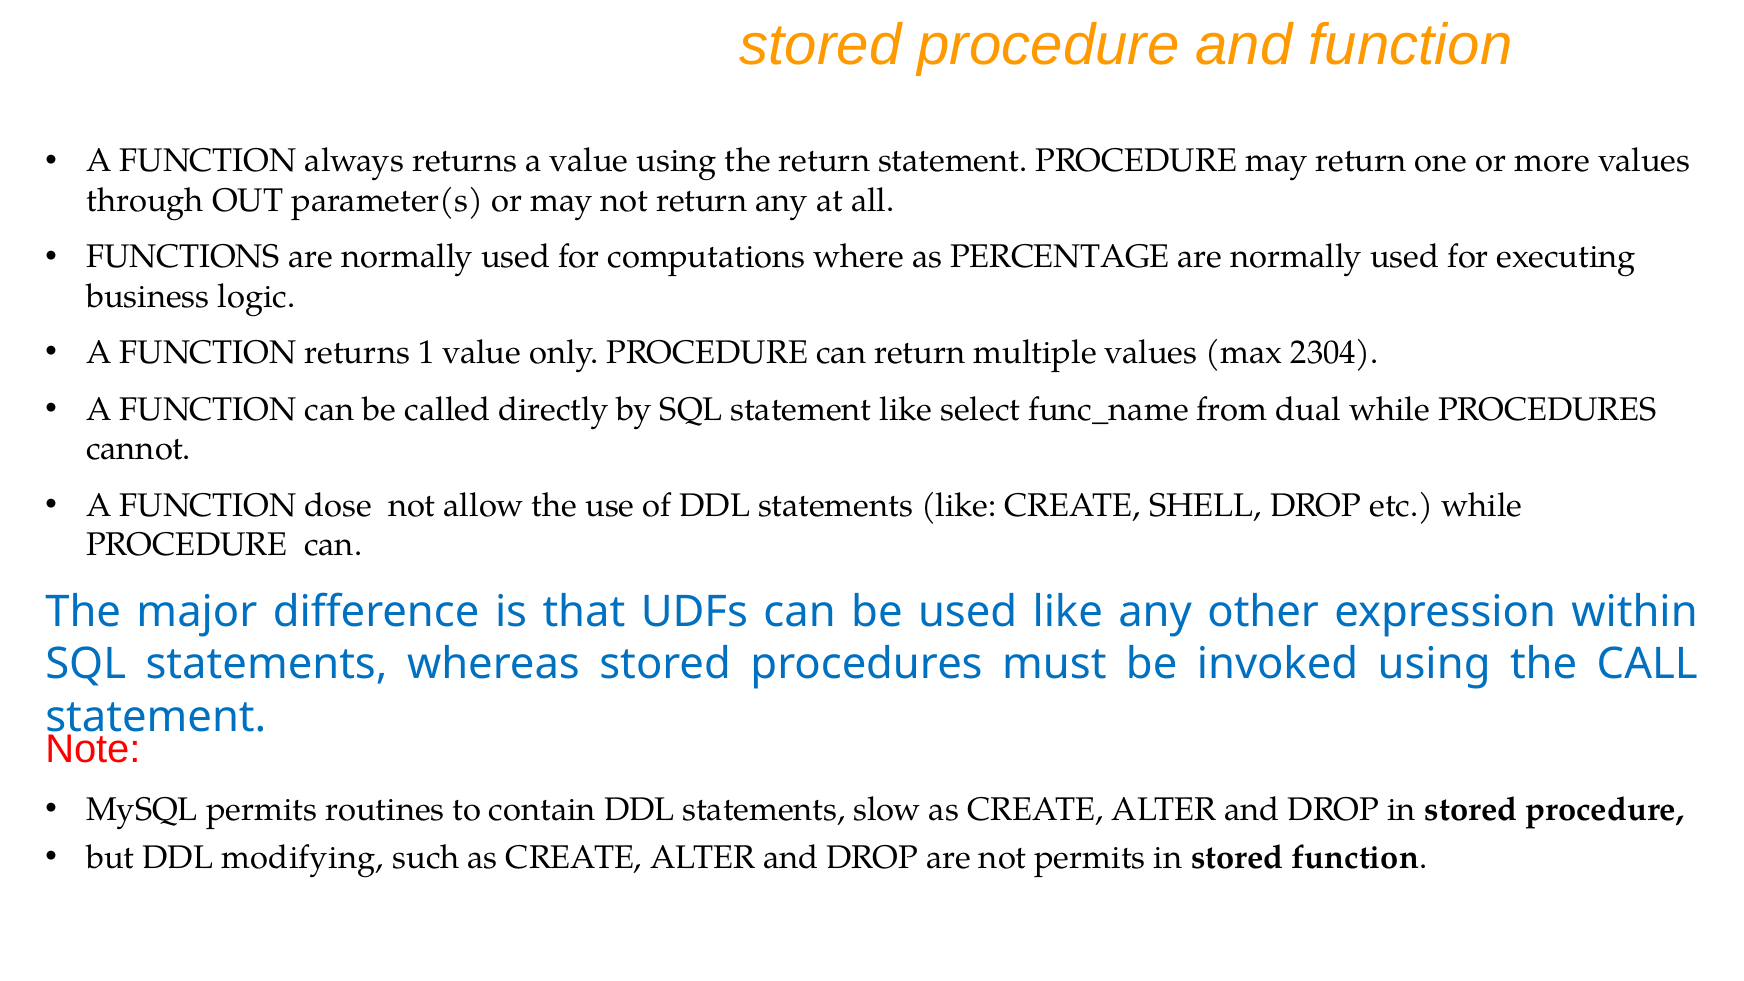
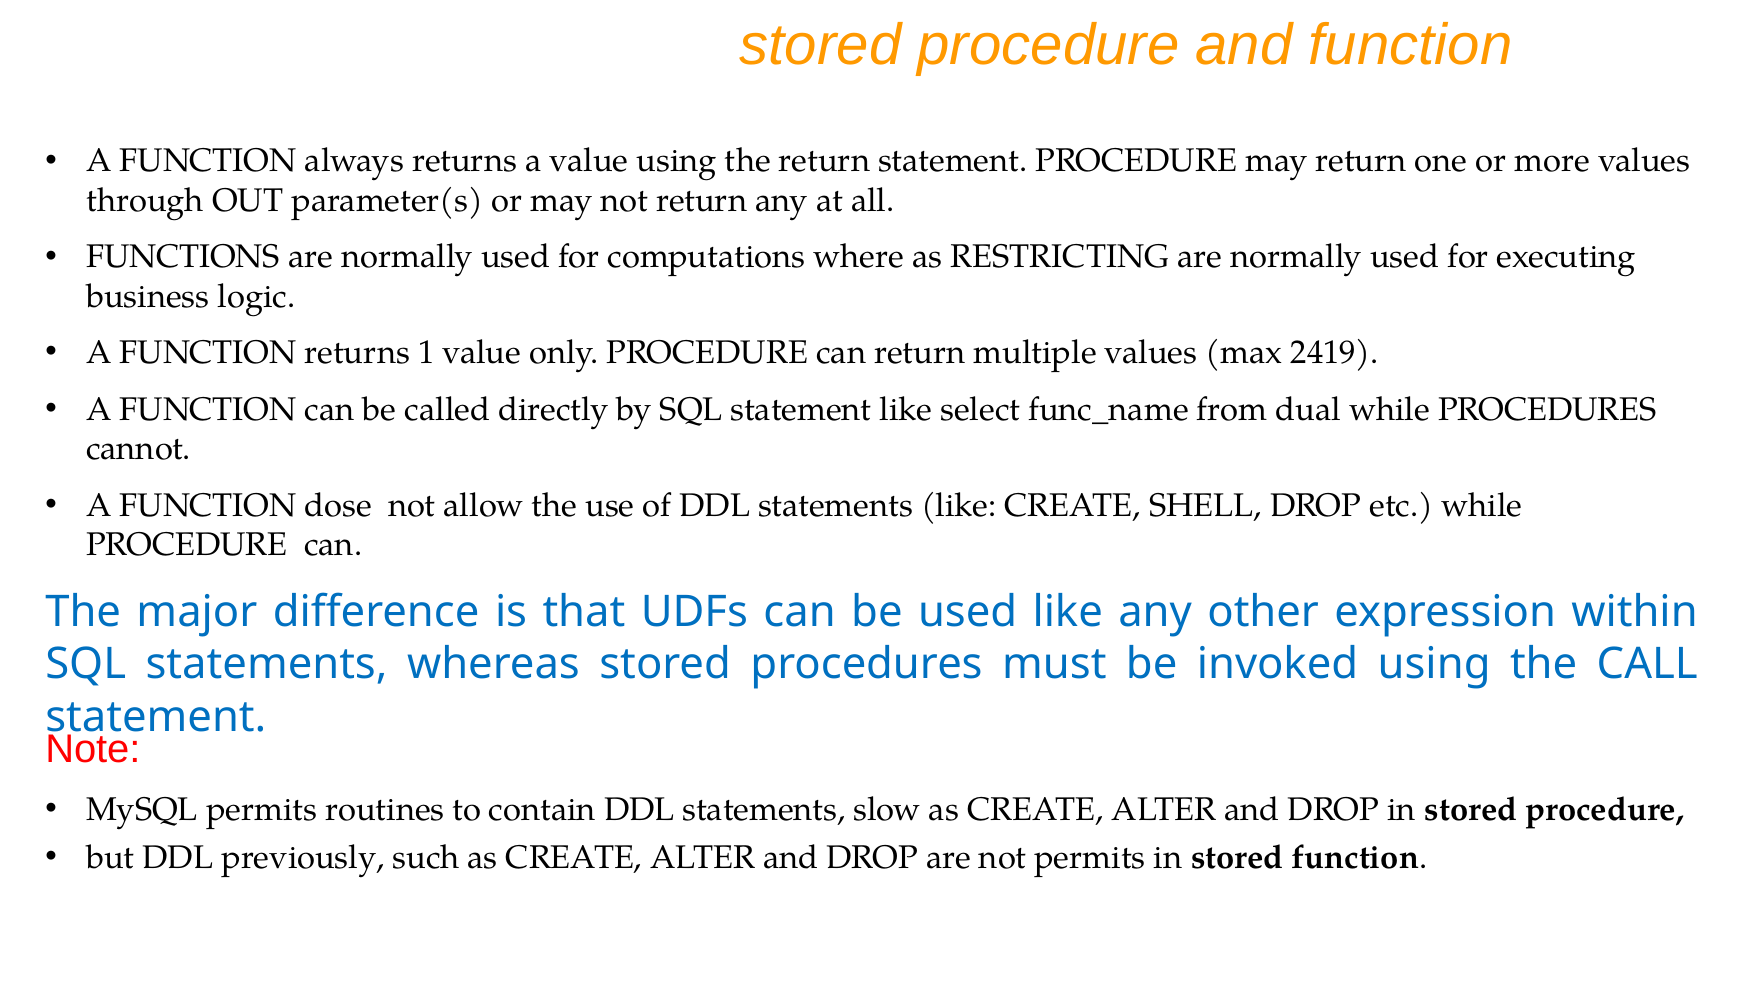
PERCENTAGE: PERCENTAGE -> RESTRICTING (1060, 257)
2304: 2304 -> 2419 (1335, 353)
modifying: modifying -> previously (303, 858)
